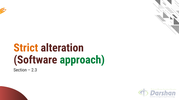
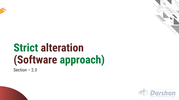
Strict colour: orange -> green (26, 48)
